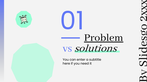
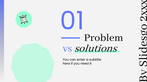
Problem underline: present -> none (104, 38)
